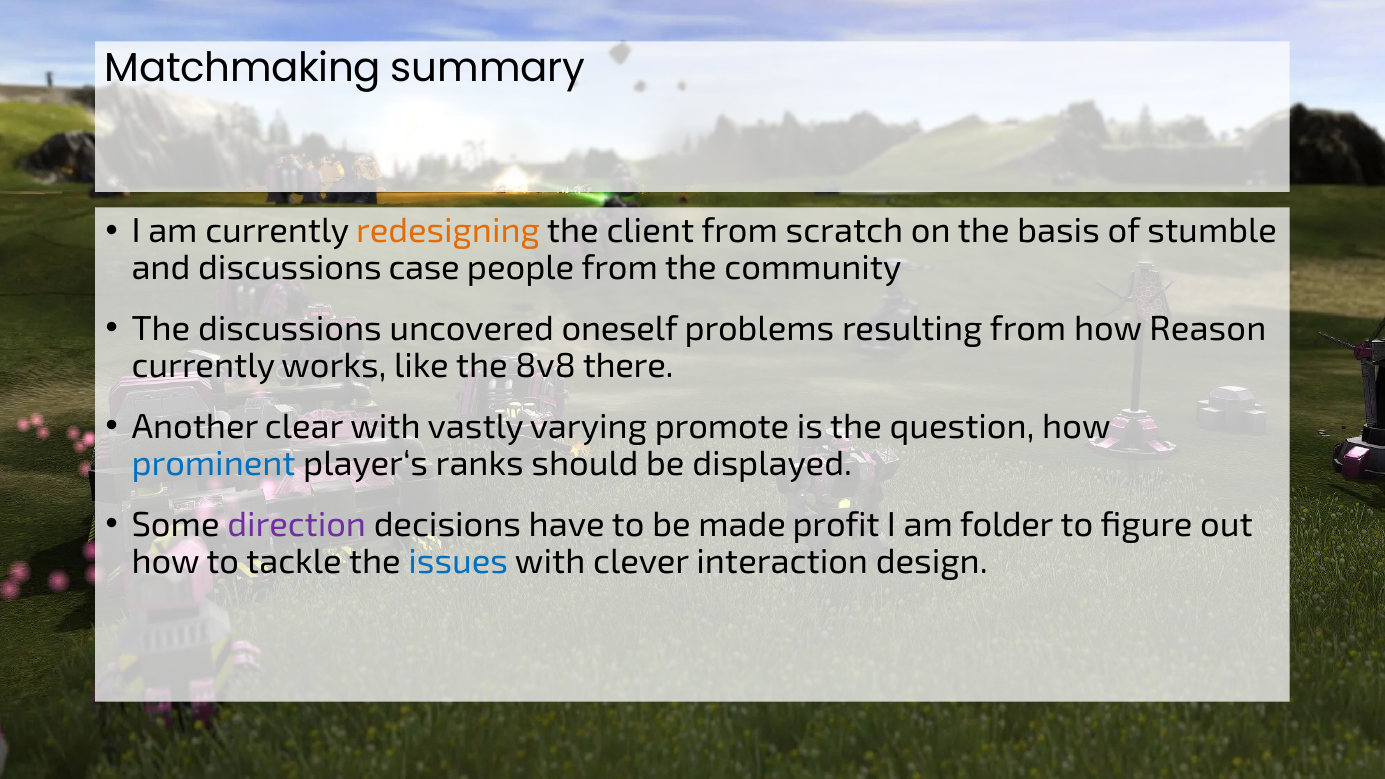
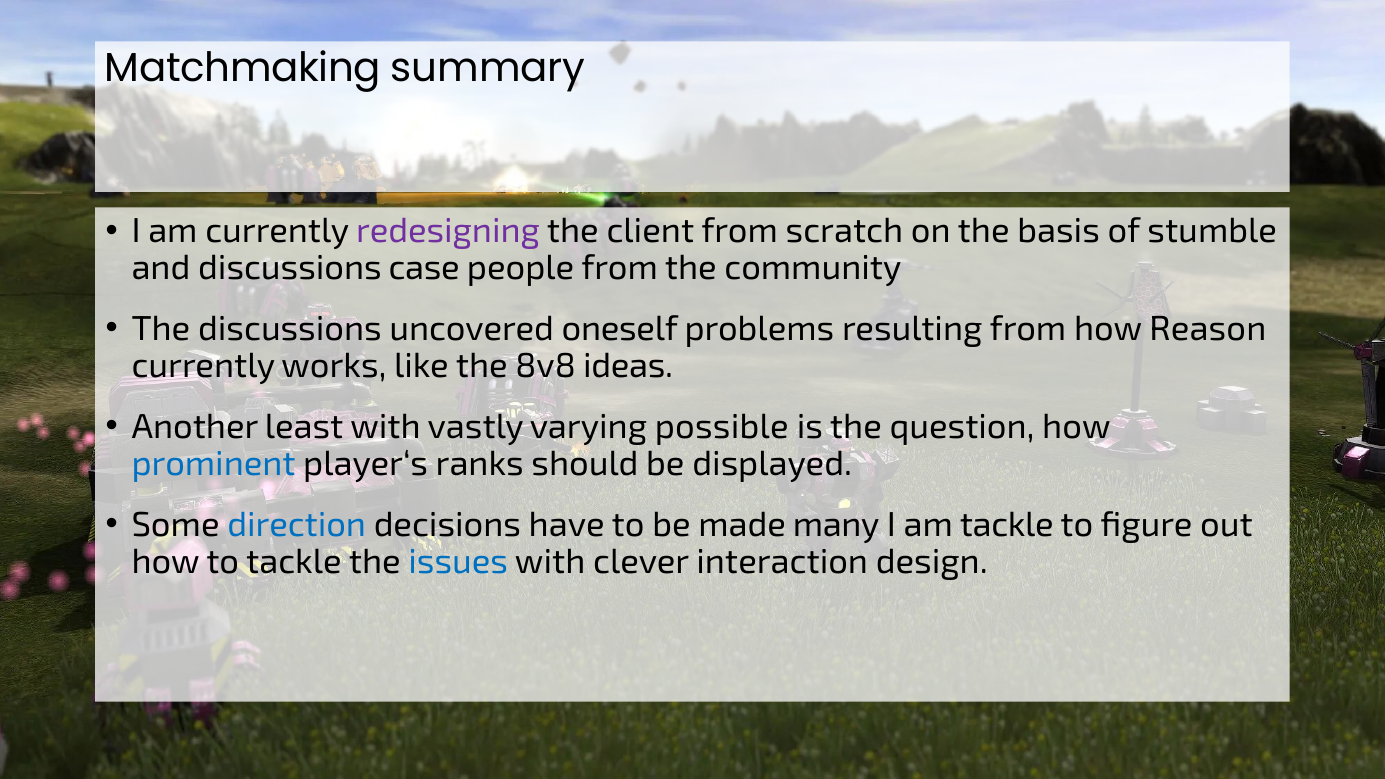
redesigning colour: orange -> purple (448, 231)
there: there -> ideas (628, 366)
clear: clear -> least (304, 427)
promote: promote -> possible (722, 427)
direction colour: purple -> blue (297, 525)
profit: profit -> many (836, 525)
am folder: folder -> tackle (1007, 525)
